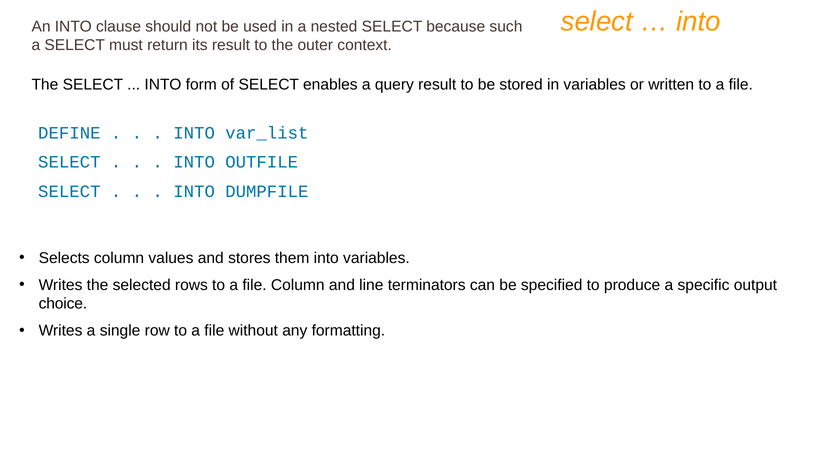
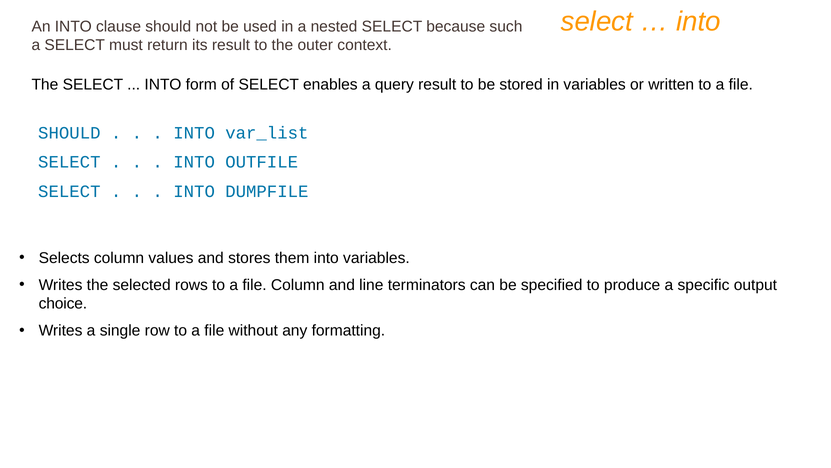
DEFINE: DEFINE -> SHOULD (69, 133)
